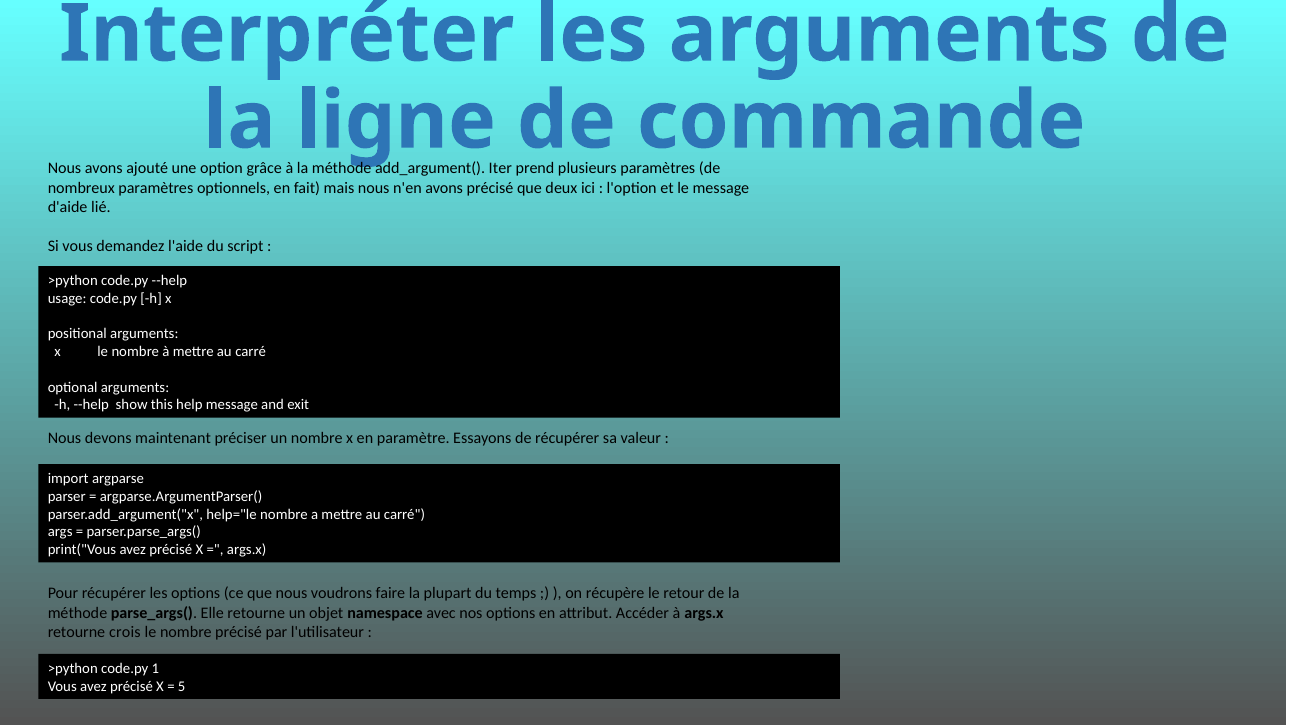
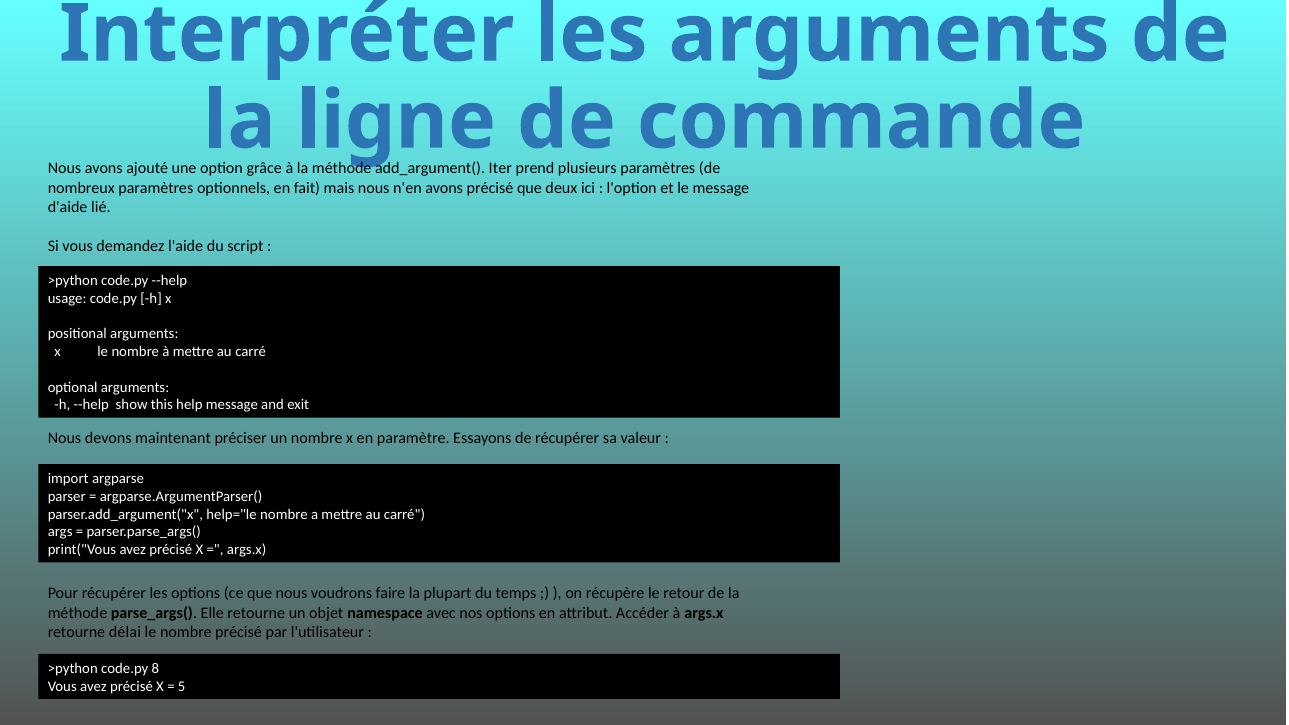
crois: crois -> délai (125, 632)
1: 1 -> 8 (155, 669)
